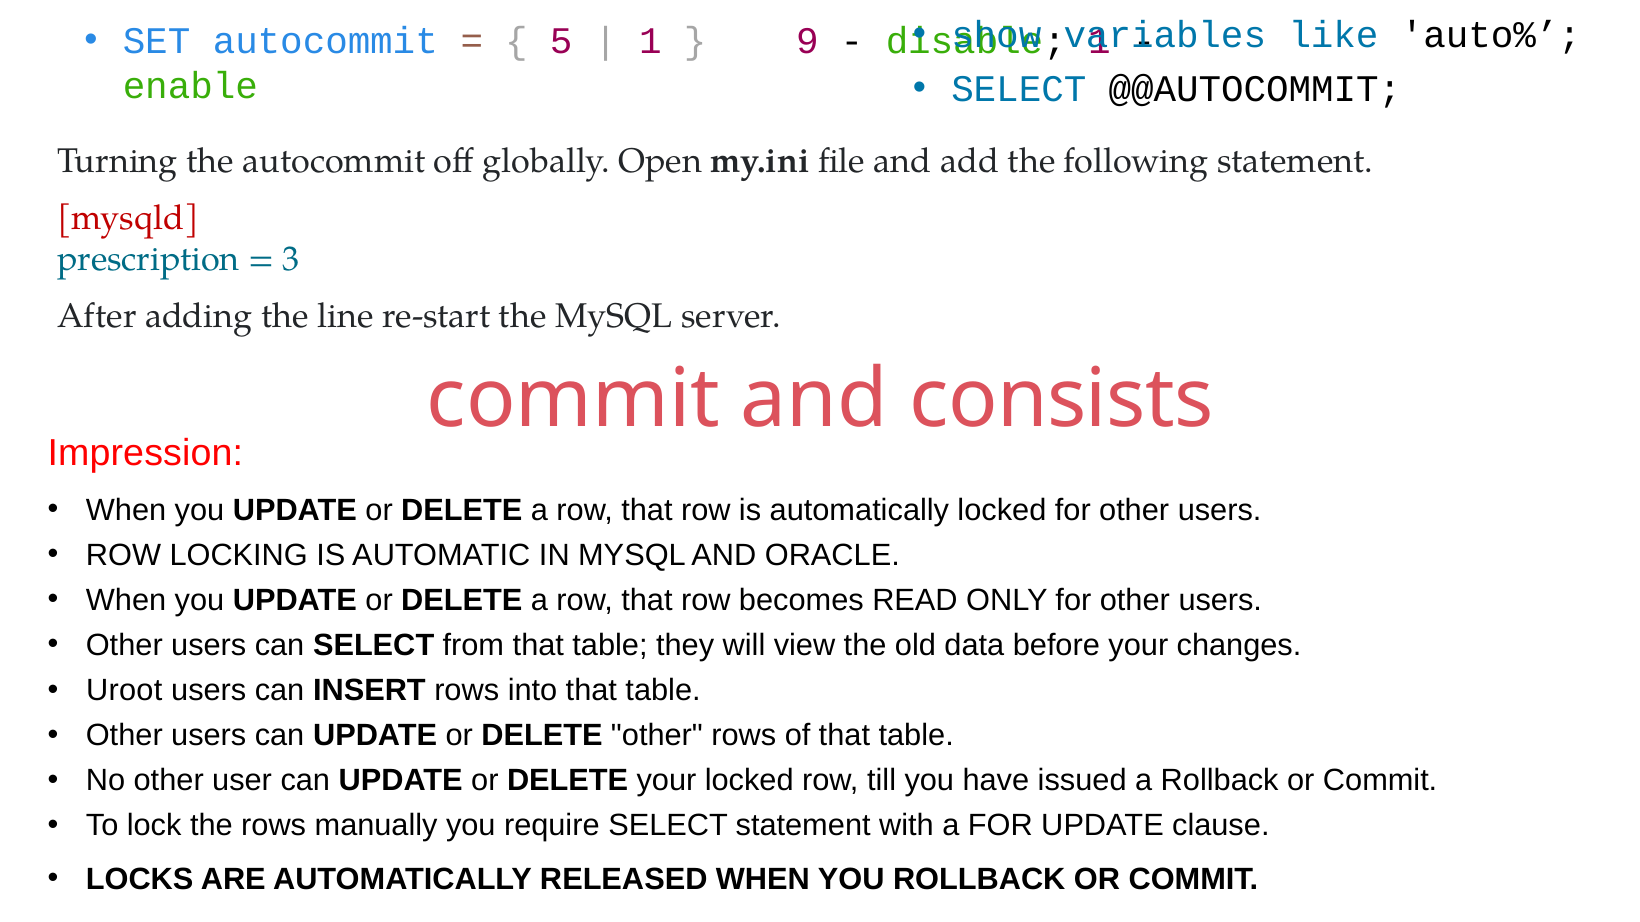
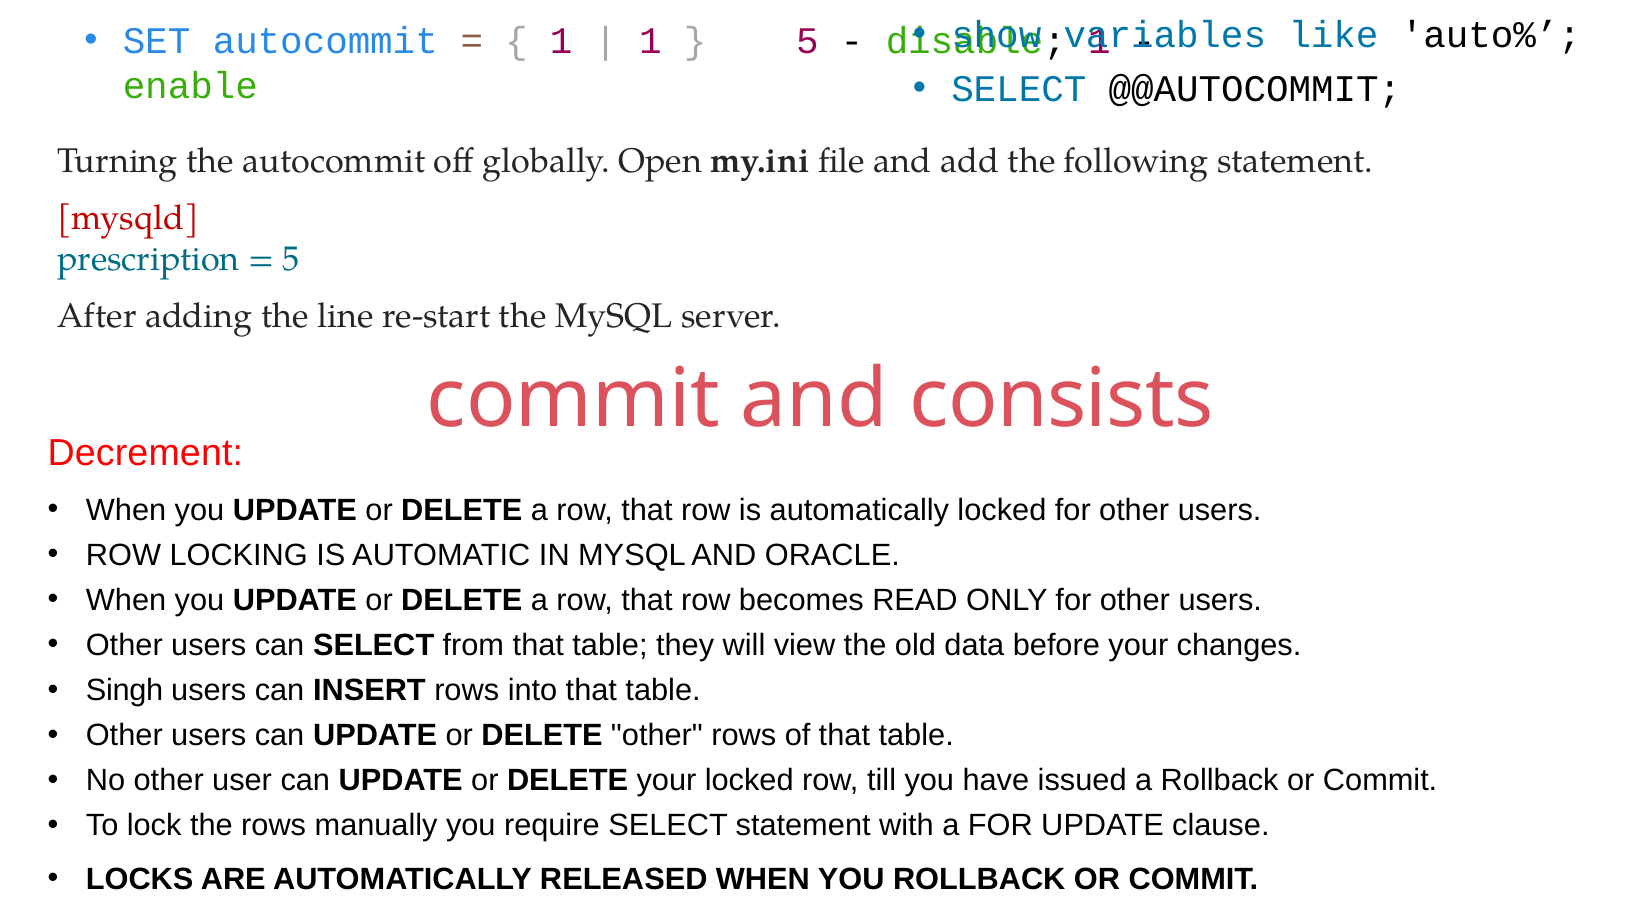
5: 5 -> 1 (561, 41)
9: 9 -> 5 (807, 41)
3: 3 -> 5 (291, 259)
Impression: Impression -> Decrement (145, 454)
Uroot: Uroot -> Singh (125, 691)
